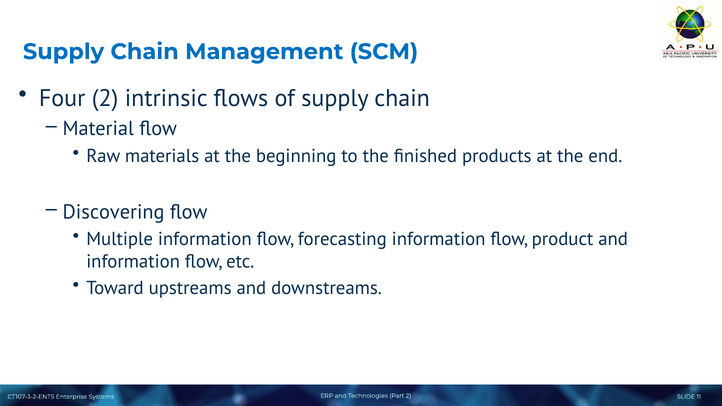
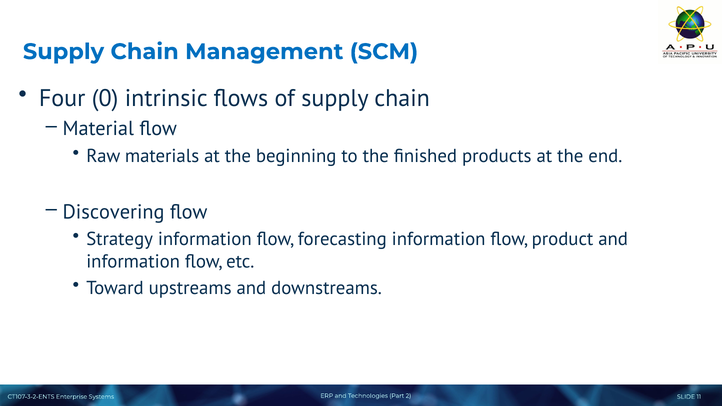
Four 2: 2 -> 0 (105, 98)
Multiple: Multiple -> Strategy (120, 239)
